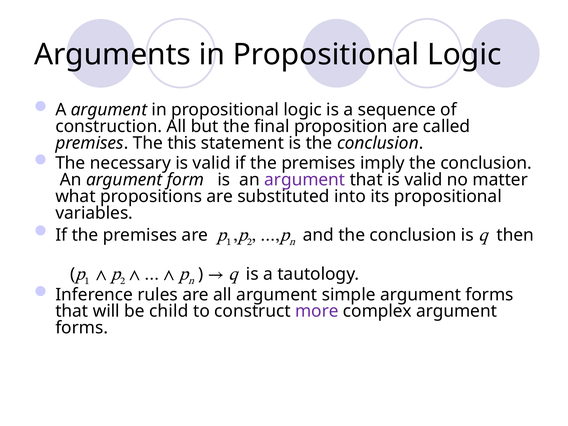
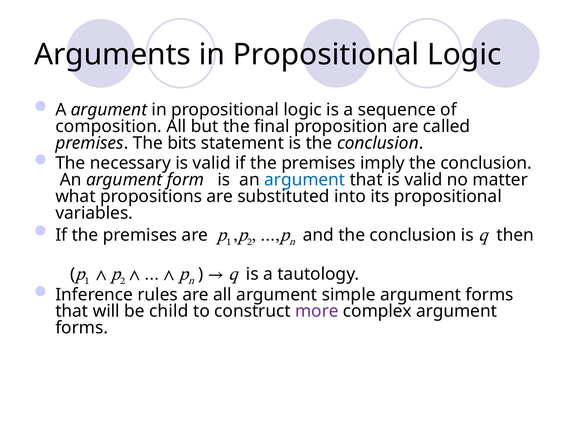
construction: construction -> composition (109, 126)
this: this -> bits (182, 143)
argument colour: purple -> blue (305, 180)
